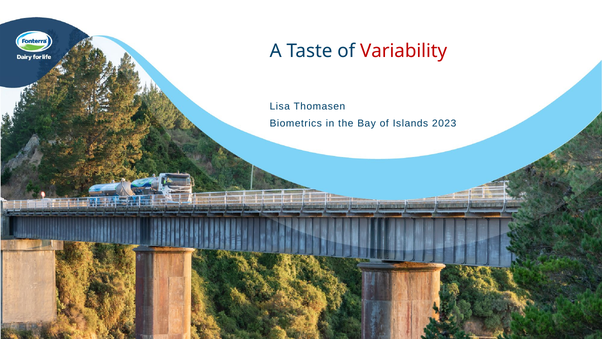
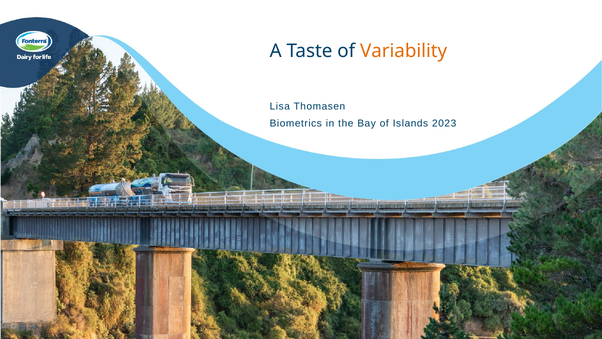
Variability colour: red -> orange (404, 51)
